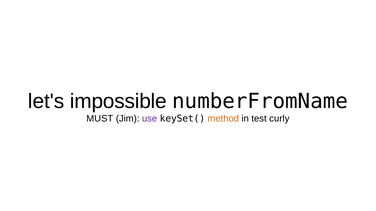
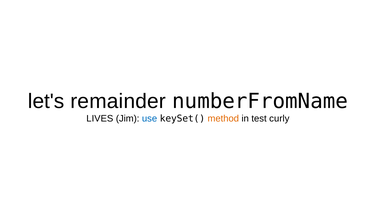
impossible: impossible -> remainder (118, 102)
MUST: MUST -> LIVES (100, 119)
use colour: purple -> blue (150, 119)
